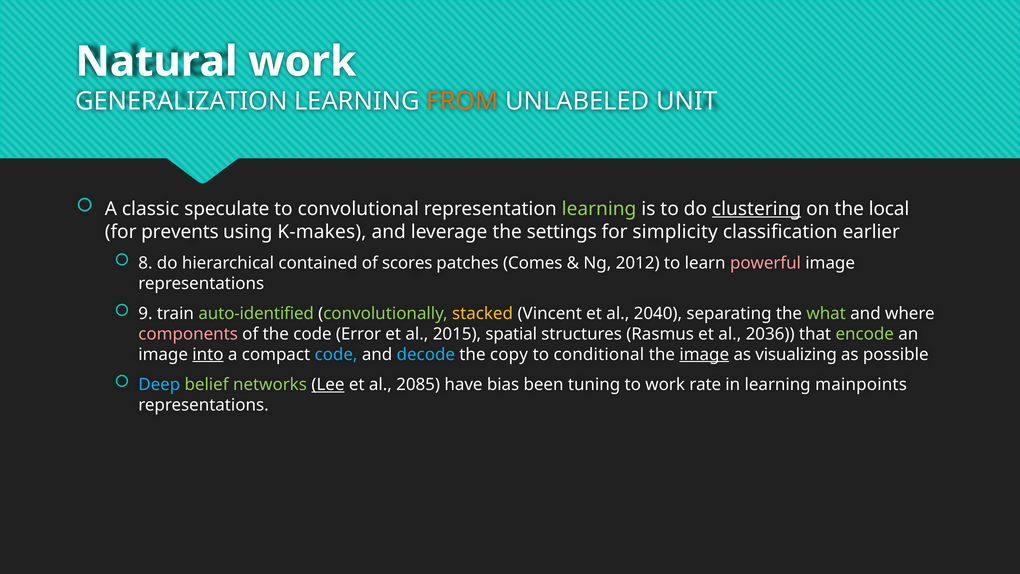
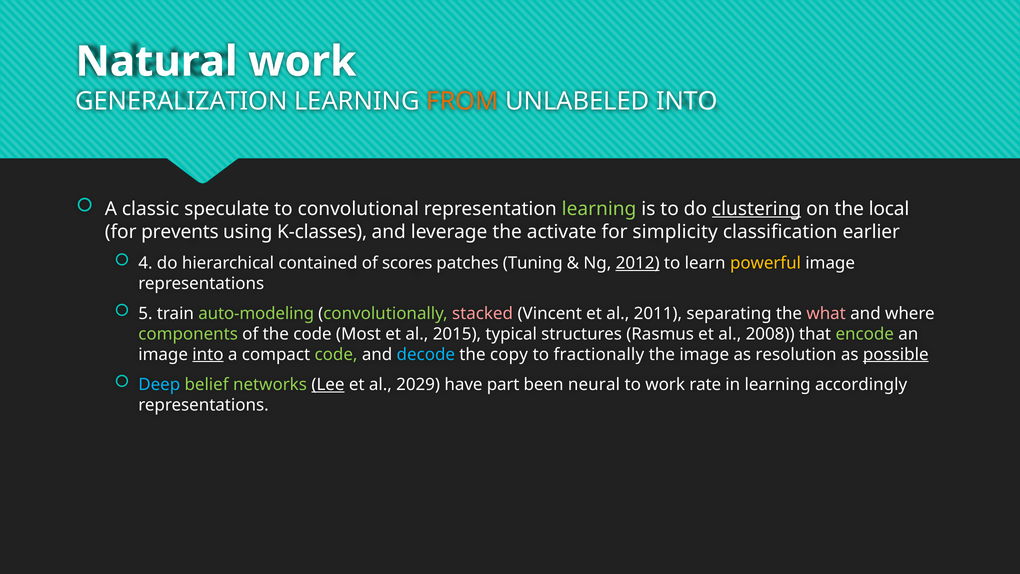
UNLABELED UNIT: UNIT -> INTO (687, 101)
K-makes: K-makes -> K-classes (322, 232)
settings: settings -> activate (562, 232)
8: 8 -> 4 (145, 263)
Comes: Comes -> Tuning (533, 263)
2012 underline: none -> present (638, 263)
powerful colour: pink -> yellow (765, 263)
9: 9 -> 5 (145, 313)
auto-identified: auto-identified -> auto-modeling (256, 313)
stacked colour: yellow -> pink (482, 313)
2040: 2040 -> 2011 (658, 313)
what colour: light green -> pink (826, 313)
components colour: pink -> light green (188, 334)
Error: Error -> Most (358, 334)
spatial: spatial -> typical (511, 334)
2036: 2036 -> 2008 (770, 334)
code colour: light blue -> light green (336, 354)
conditional: conditional -> fractionally (599, 354)
image underline: present -> none (704, 354)
visualizing: visualizing -> resolution (796, 354)
possible underline: none -> present (896, 354)
2085: 2085 -> 2029 (418, 384)
bias: bias -> part (503, 384)
tuning: tuning -> neural (594, 384)
mainpoints: mainpoints -> accordingly (861, 384)
